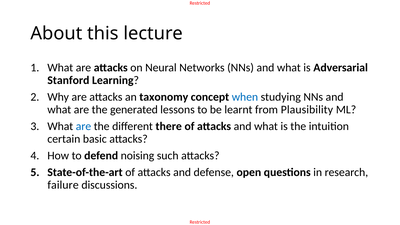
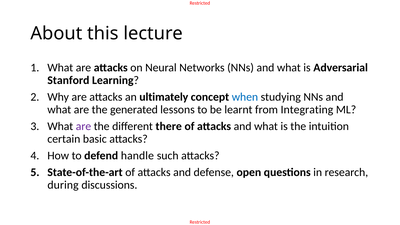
taxonomy: taxonomy -> ultimately (164, 97)
Plausibility: Plausibility -> Integrating (307, 110)
are colour: blue -> purple (83, 126)
noising: noising -> handle (137, 156)
failure: failure -> during (63, 185)
